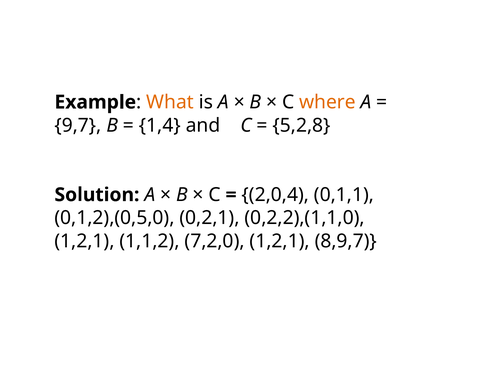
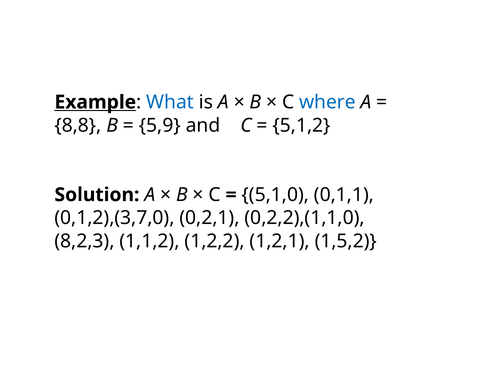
Example underline: none -> present (95, 102)
What colour: orange -> blue (170, 102)
where colour: orange -> blue (327, 102)
9,7: 9,7 -> 8,8 (78, 125)
1,4: 1,4 -> 5,9 (160, 125)
5,2,8: 5,2,8 -> 5,1,2 (302, 125)
2,0,4: 2,0,4 -> 5,1,0 (275, 195)
0,1,2),(0,5,0: 0,1,2),(0,5,0 -> 0,1,2),(3,7,0 (115, 218)
1,2,1: 1,2,1 -> 8,2,3 (85, 241)
7,2,0: 7,2,0 -> 1,2,2 (215, 241)
8,9,7: 8,9,7 -> 1,5,2 (346, 241)
